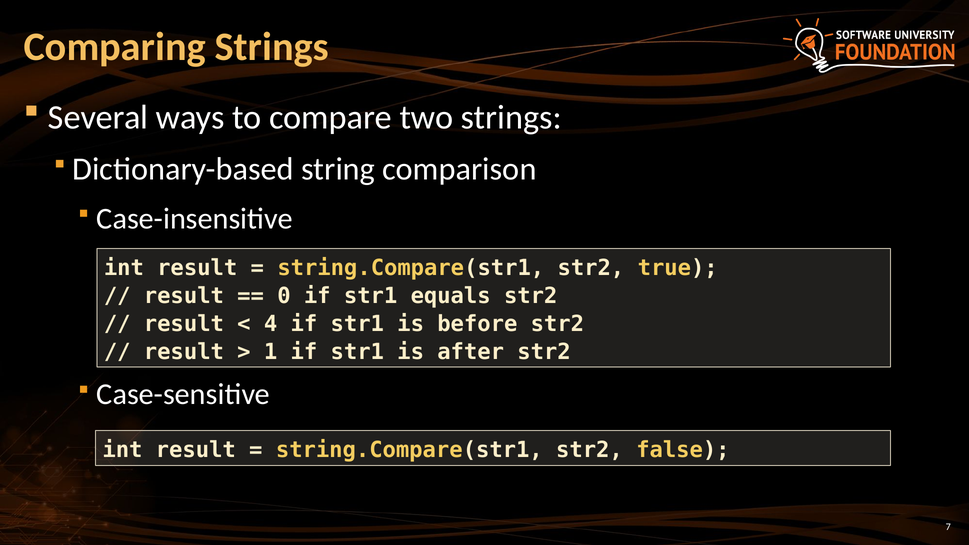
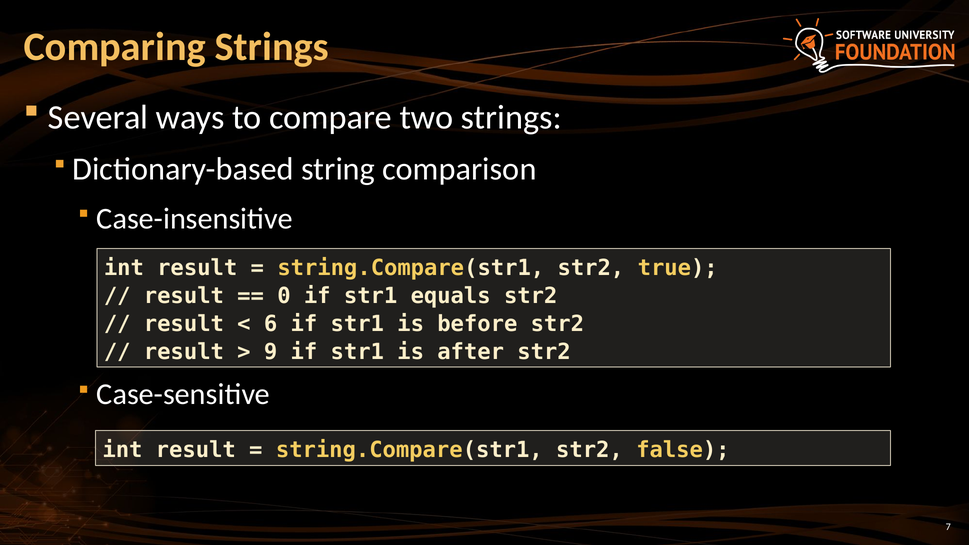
4: 4 -> 6 (271, 324)
1: 1 -> 9 (271, 352)
